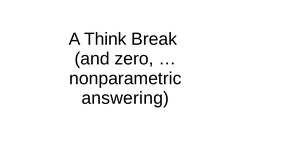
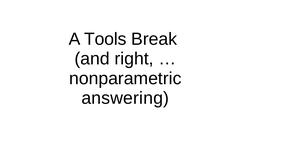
Think: Think -> Tools (105, 39)
zero: zero -> right (134, 59)
